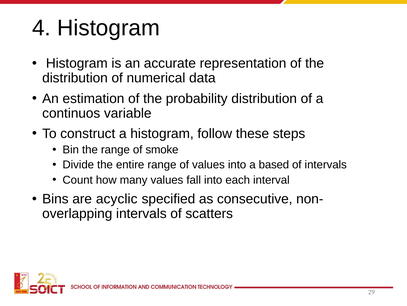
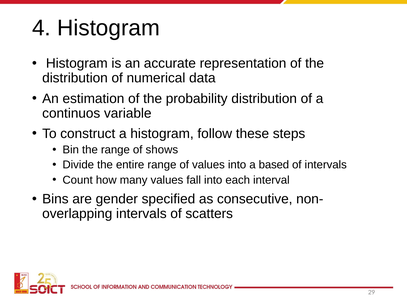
smoke: smoke -> shows (162, 149)
acyclic: acyclic -> gender (117, 199)
